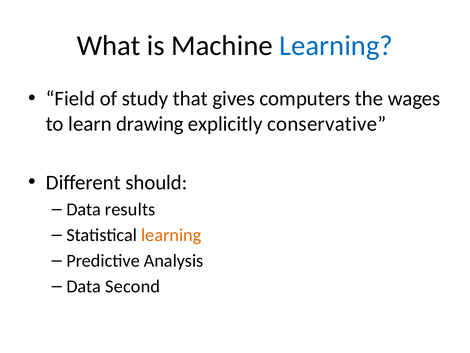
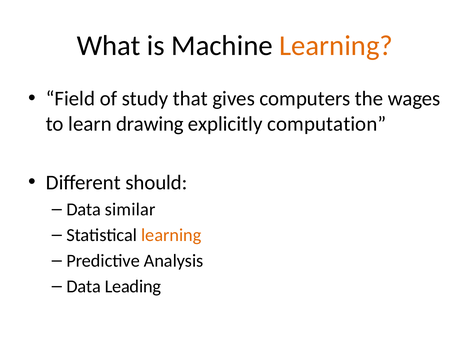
Learning colour: blue -> orange (336, 45)
conservative: conservative -> computation (327, 124)
results: results -> similar (130, 209)
Second: Second -> Leading (133, 286)
